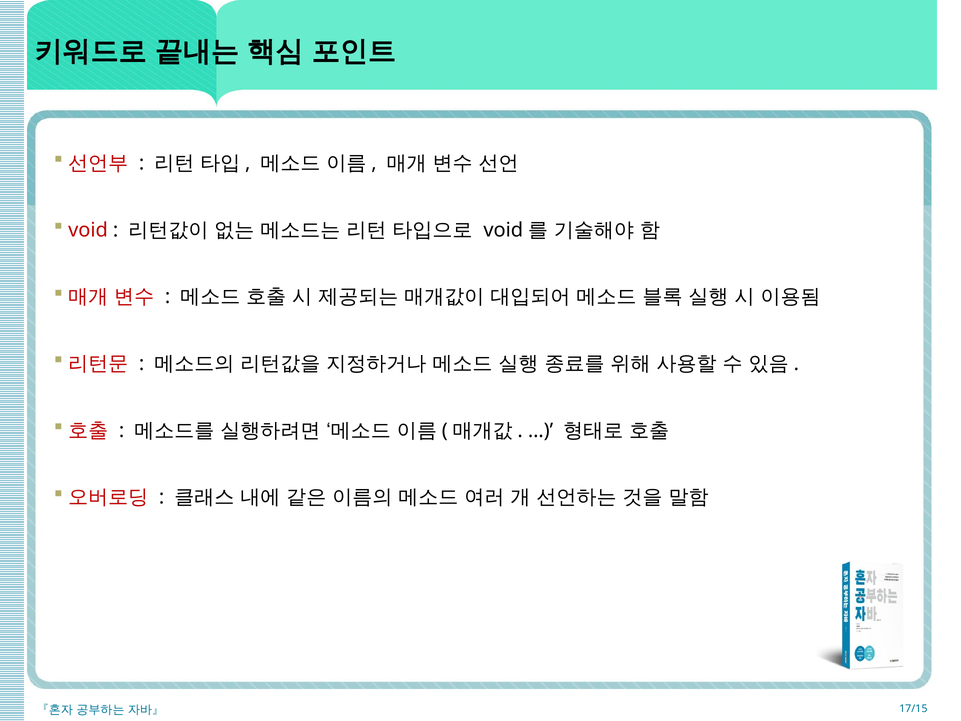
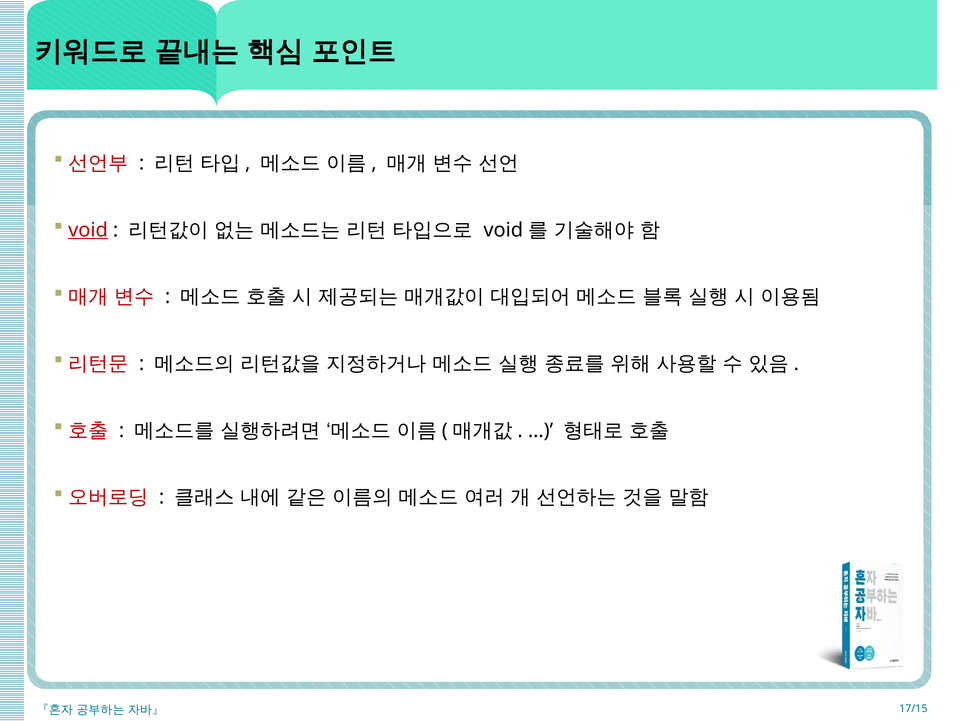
void underline: none -> present (88, 230)
